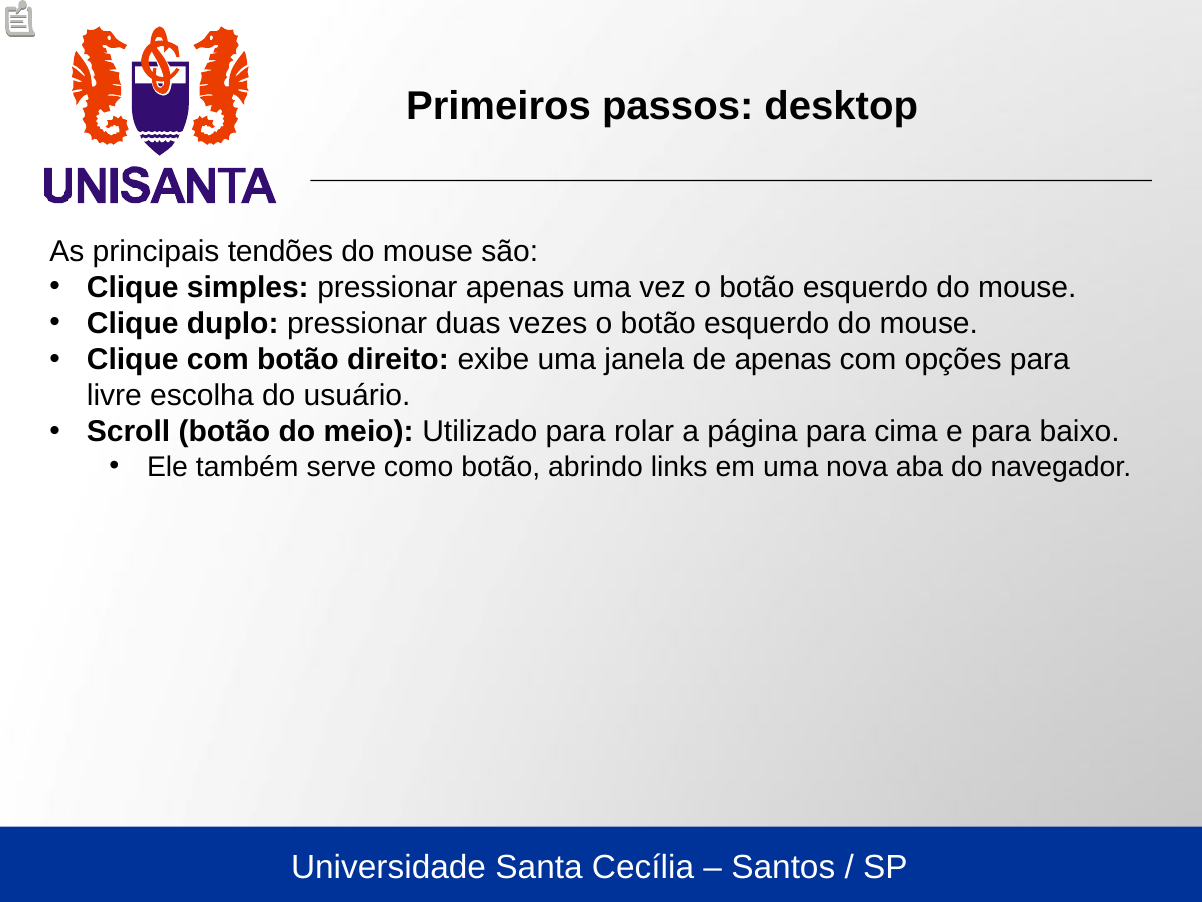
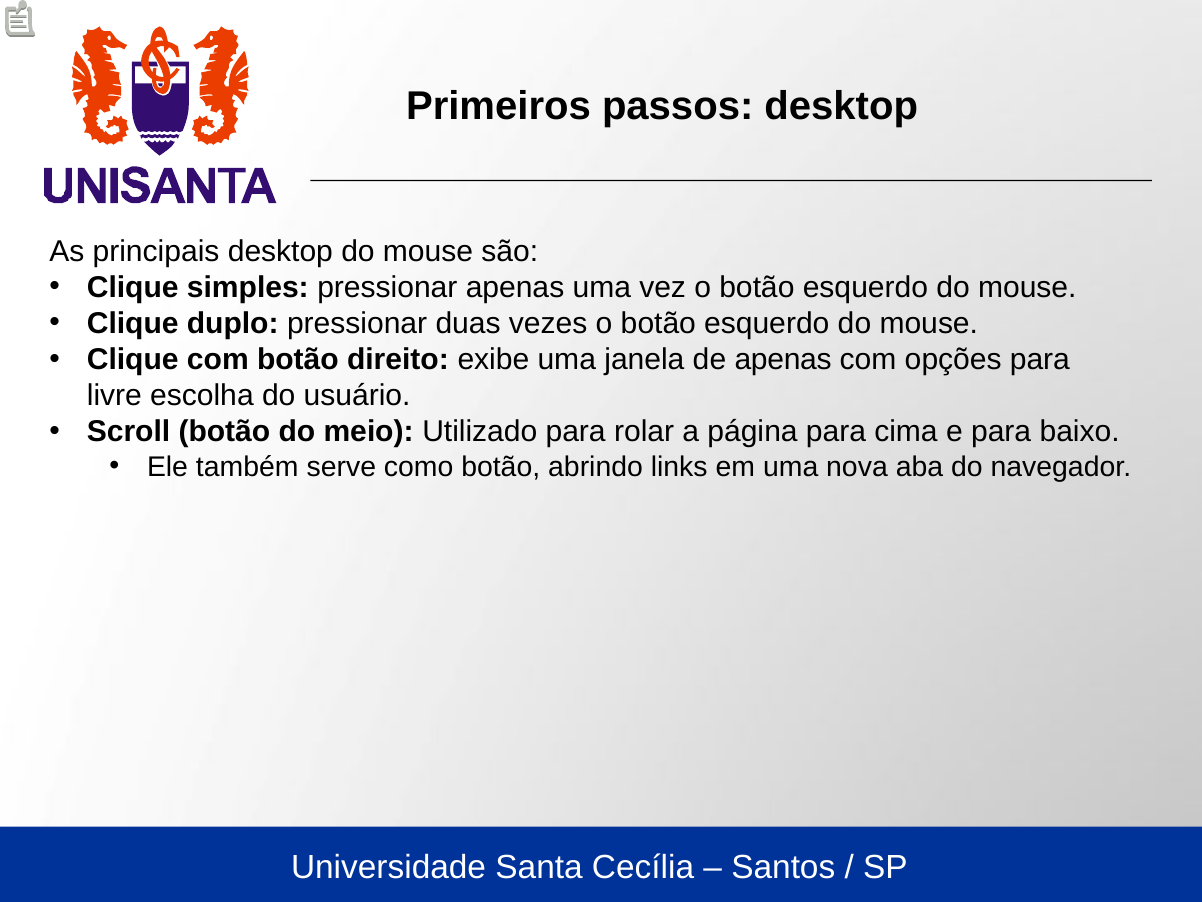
principais tendões: tendões -> desktop (280, 251)
